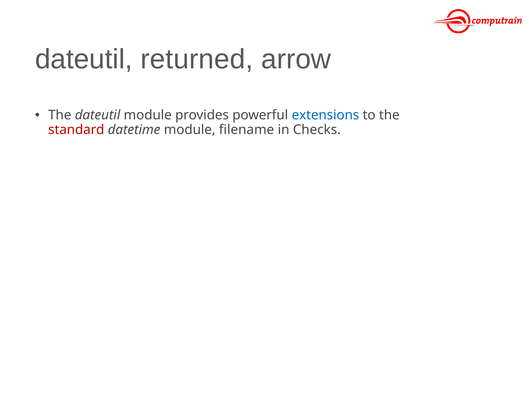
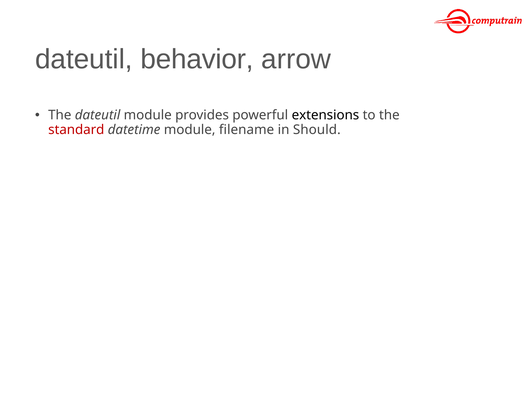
returned: returned -> behavior (197, 59)
extensions colour: blue -> black (325, 115)
Checks: Checks -> Should (317, 130)
